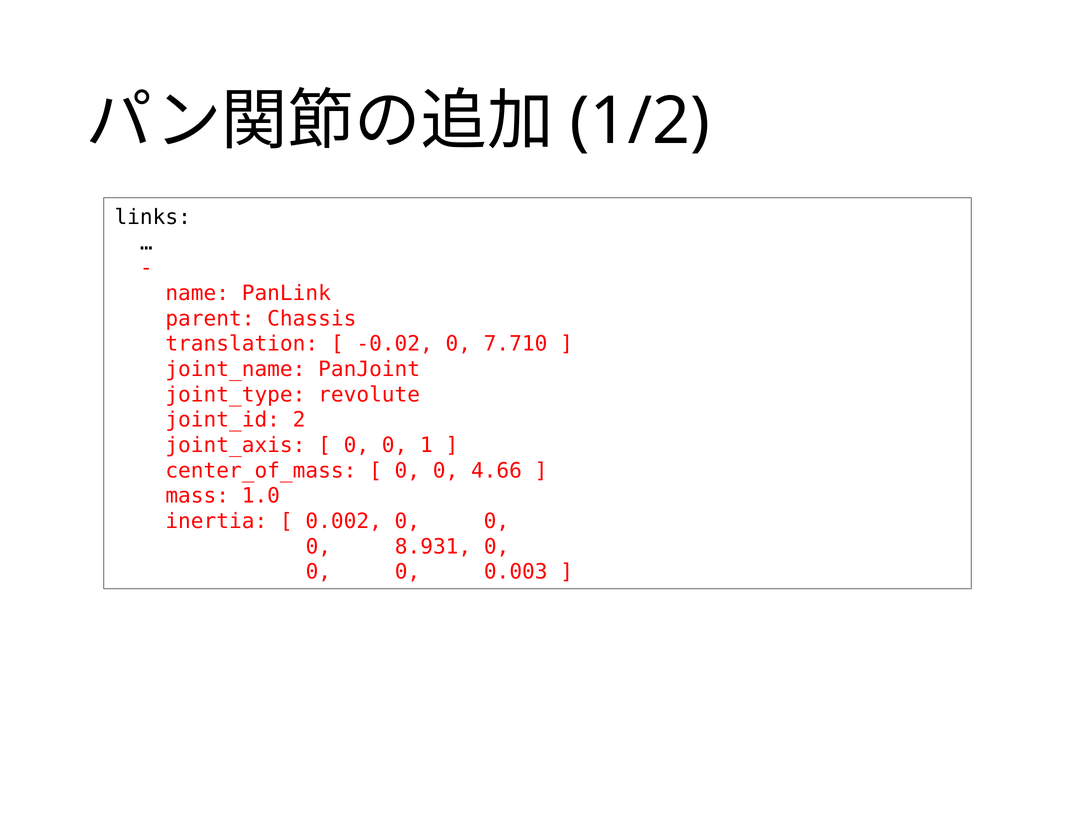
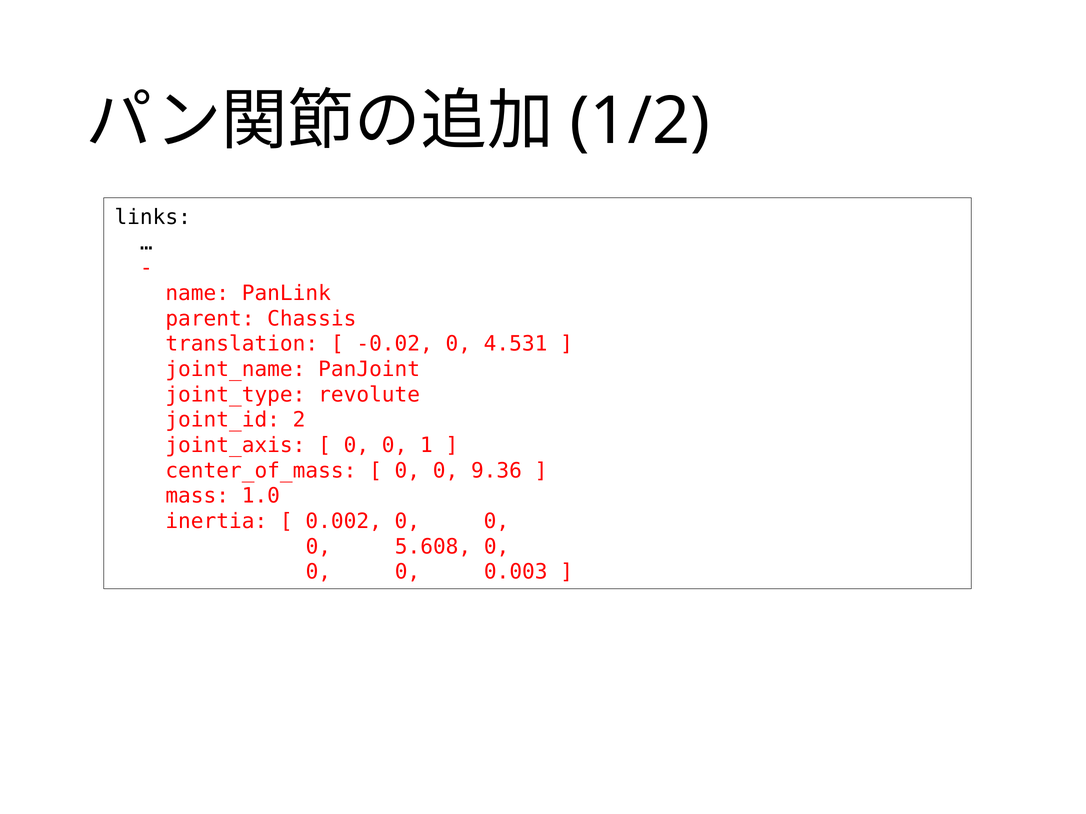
7.710: 7.710 -> 4.531 (516, 344)
4.66: 4.66 -> 9.36 (496, 471)
8.931: 8.931 -> 5.608 (433, 547)
